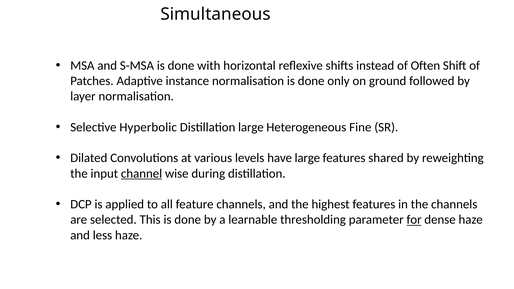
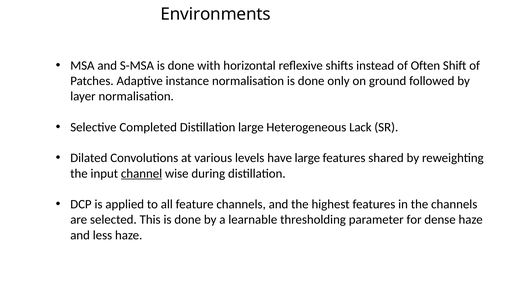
Simultaneous: Simultaneous -> Environments (216, 14)
Hyperbolic: Hyperbolic -> Completed (148, 127)
Fine: Fine -> Lack (360, 127)
for underline: present -> none (414, 220)
